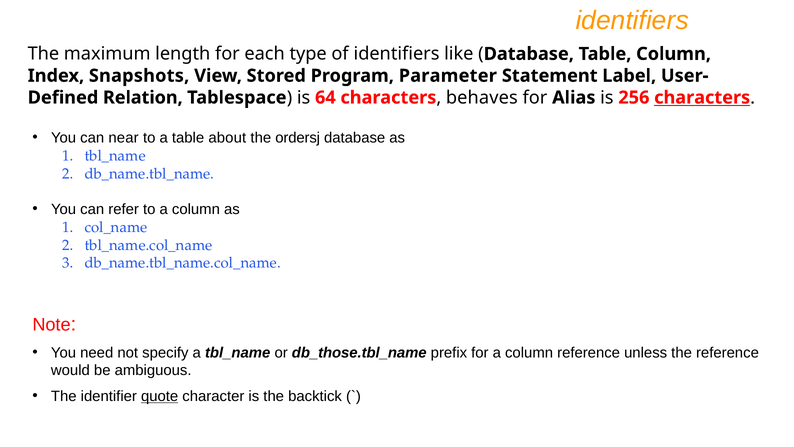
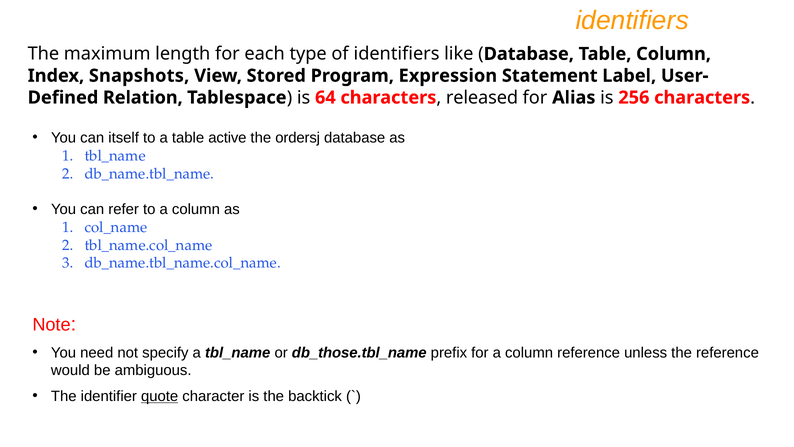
Parameter: Parameter -> Expression (448, 76)
behaves: behaves -> released (482, 98)
characters underline: present -> none (702, 98)
near: near -> itself (124, 138)
about: about -> active (227, 138)
